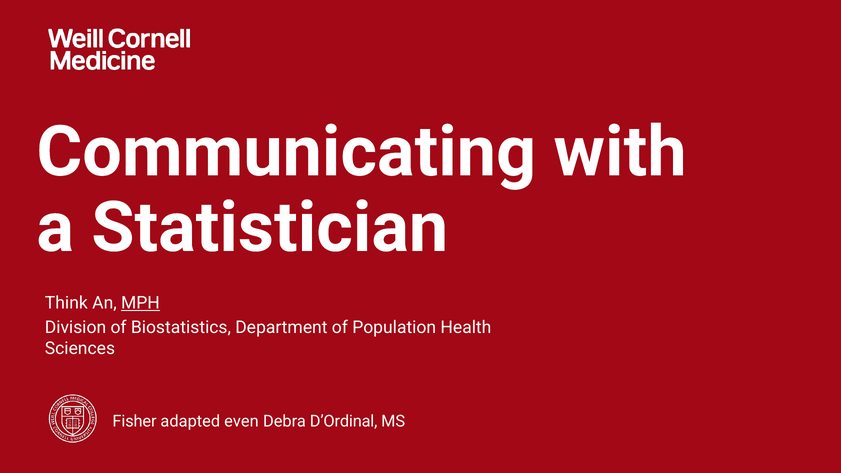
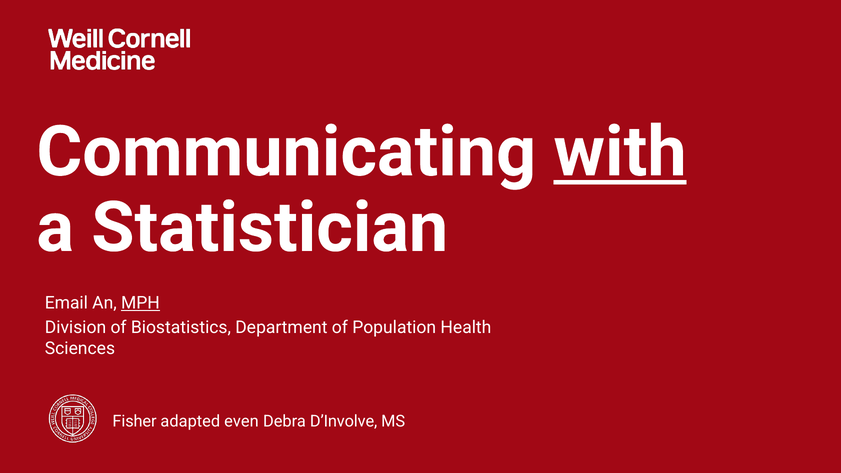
with underline: none -> present (620, 152)
Think: Think -> Email (66, 303)
D’Ordinal: D’Ordinal -> D’Involve (344, 421)
